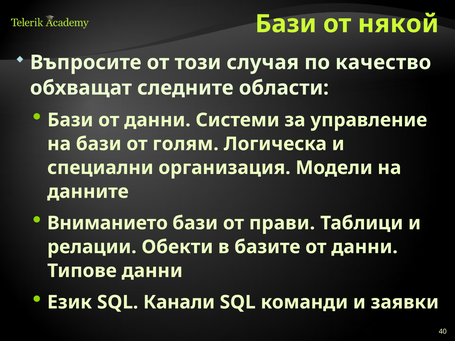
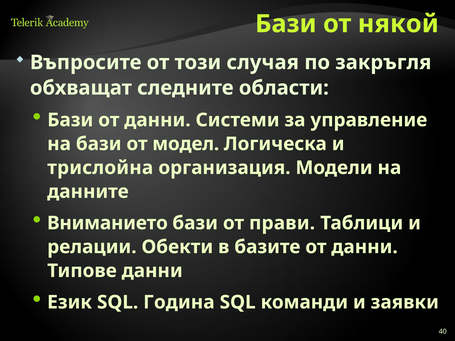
качество: качество -> закръгля (383, 62)
голям: голям -> модел (186, 144)
специални: специални -> трислойна (100, 168)
Канали: Канали -> Година (179, 302)
